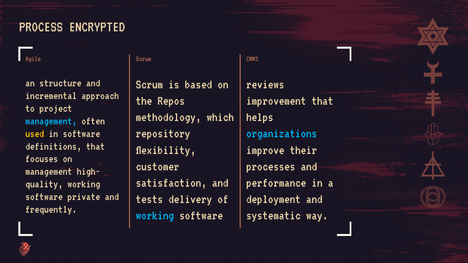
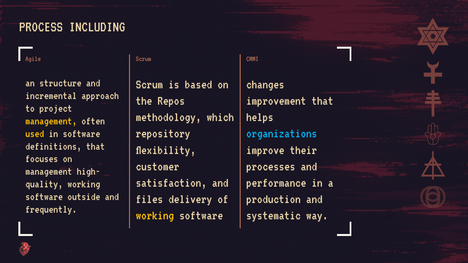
ENCRYPTED: ENCRYPTED -> INCLUDING (97, 26)
reviews: reviews -> changes (265, 84)
management colour: light blue -> yellow (51, 121)
private: private -> outside (84, 196)
tests: tests -> files (149, 199)
deployment: deployment -> production (273, 199)
working colour: light blue -> yellow (155, 215)
